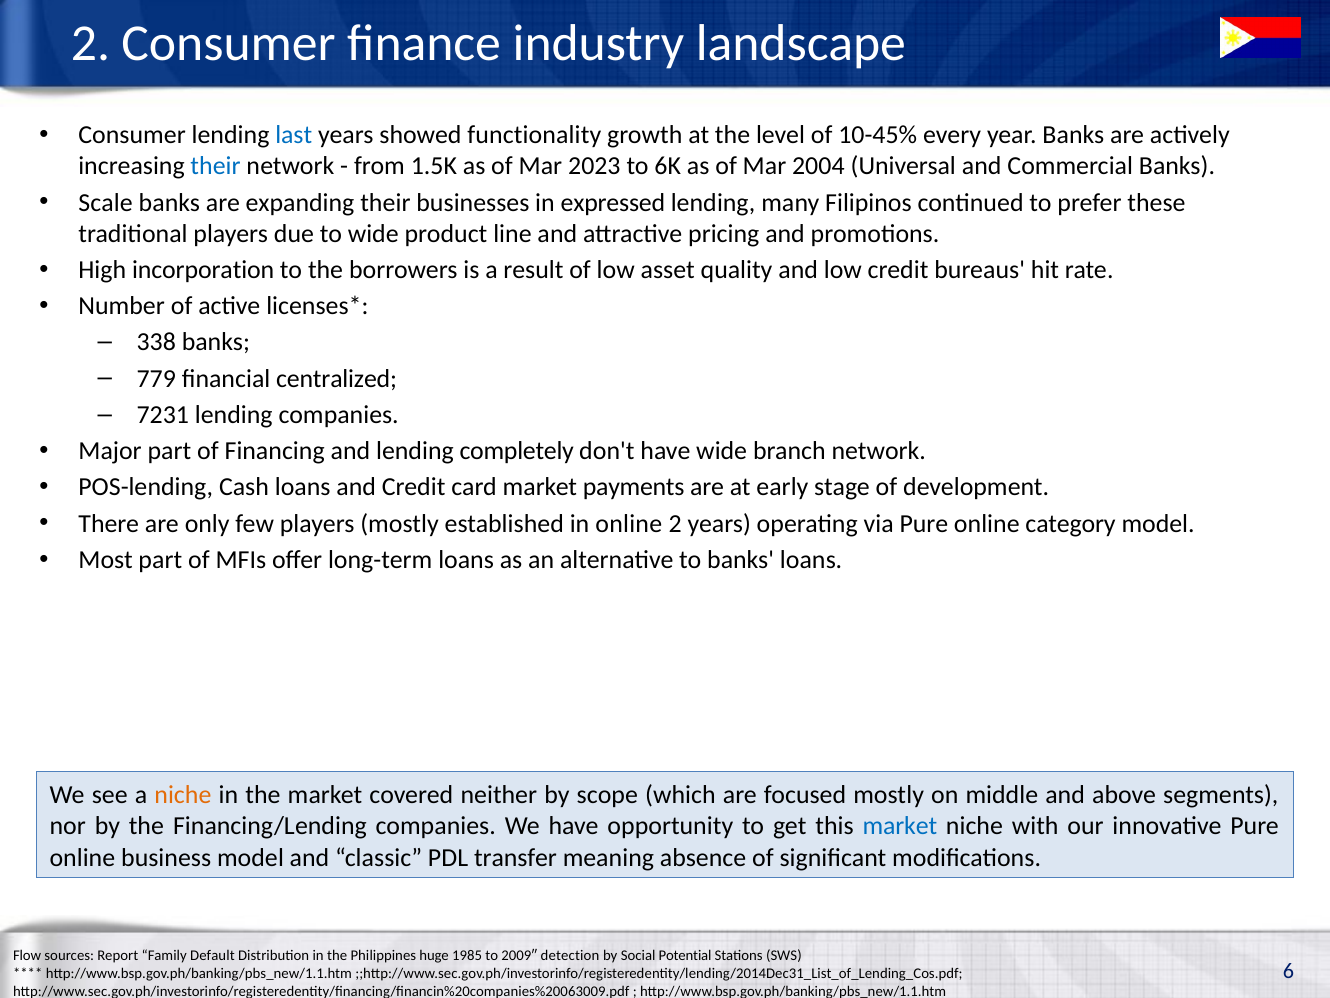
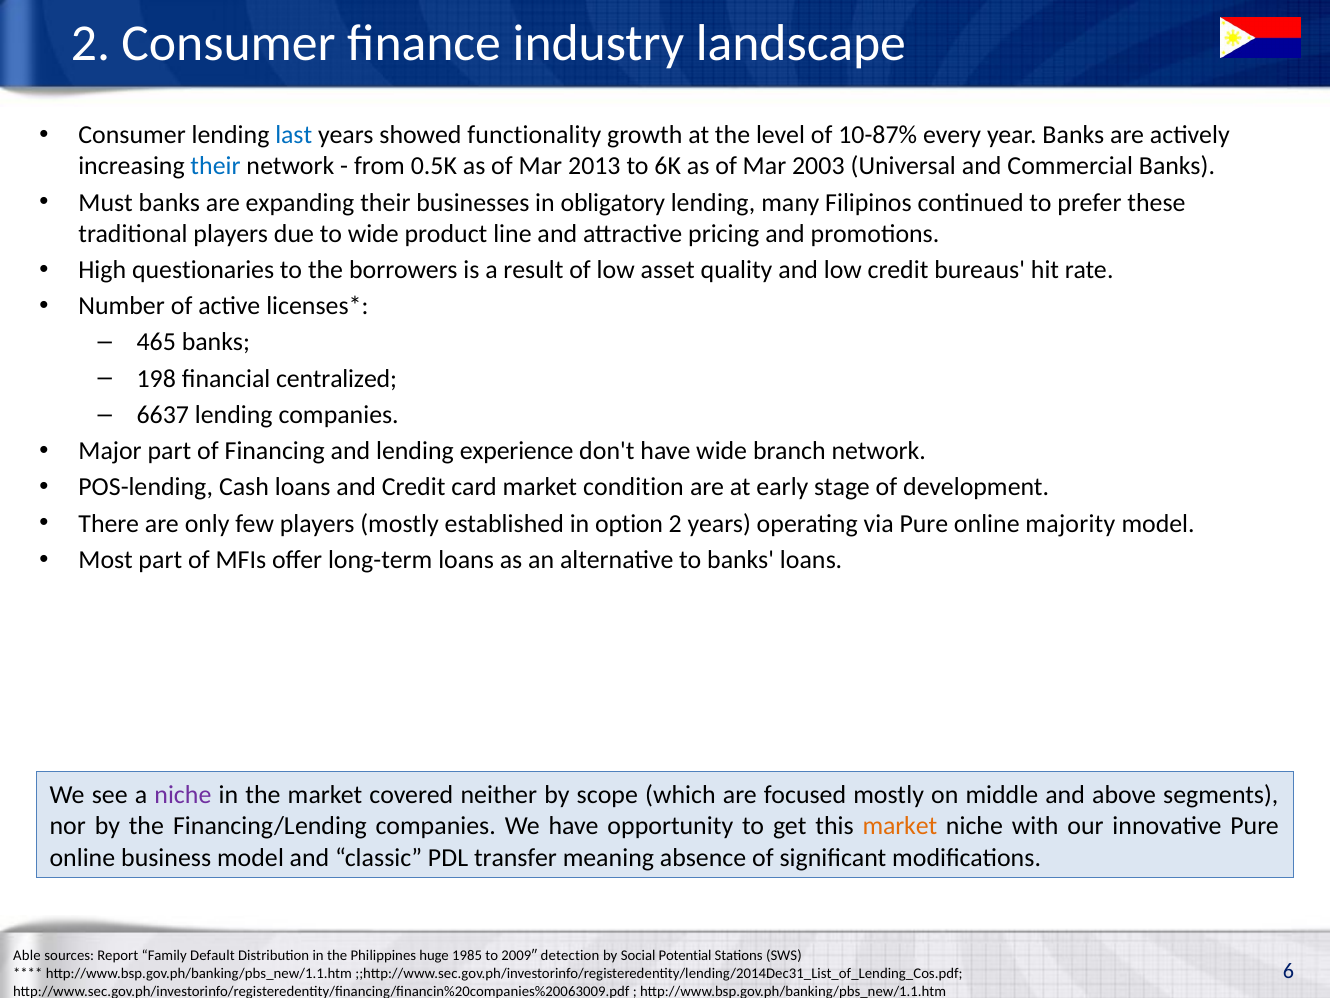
10-45%: 10-45% -> 10-87% (878, 135)
1.5K: 1.5K -> 0.5K (434, 166)
2023: 2023 -> 2013 (594, 166)
2004: 2004 -> 2003 (818, 166)
Scale: Scale -> Must (106, 202)
expressed: expressed -> obligatory (613, 202)
incorporation: incorporation -> questionaries (203, 270)
338: 338 -> 465 (156, 342)
779: 779 -> 198 (156, 378)
7231: 7231 -> 6637 (163, 415)
completely: completely -> experience (517, 451)
payments: payments -> condition (633, 487)
in online: online -> option (629, 523)
category: category -> majority (1070, 523)
niche colour: orange -> purple (183, 795)
market colour: blue -> orange (900, 826)
Flow: Flow -> Able (27, 955)
